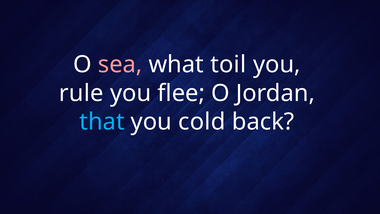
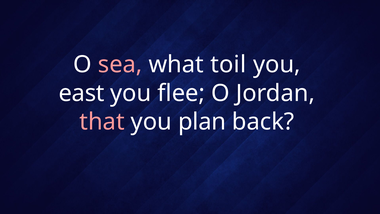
rule: rule -> east (82, 93)
that colour: light blue -> pink (102, 122)
cold: cold -> plan (202, 122)
